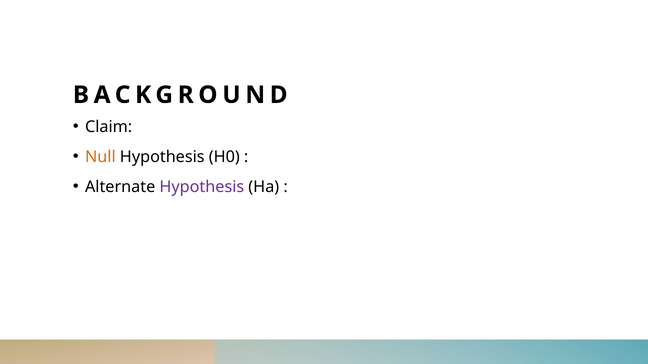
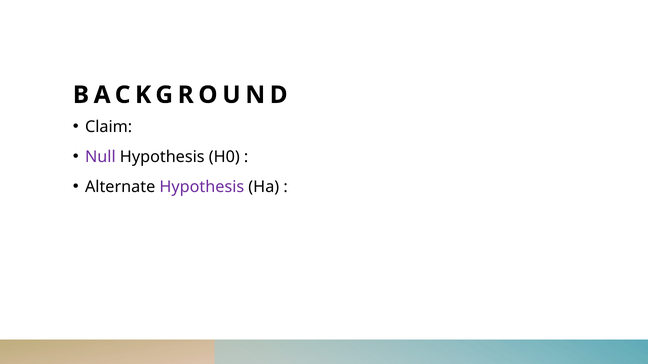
Null colour: orange -> purple (100, 157)
